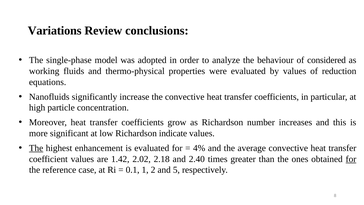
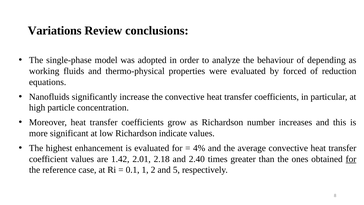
considered: considered -> depending (326, 60)
by values: values -> forced (295, 71)
The underline: present -> none (36, 148)
2.02: 2.02 -> 2.01 (142, 159)
